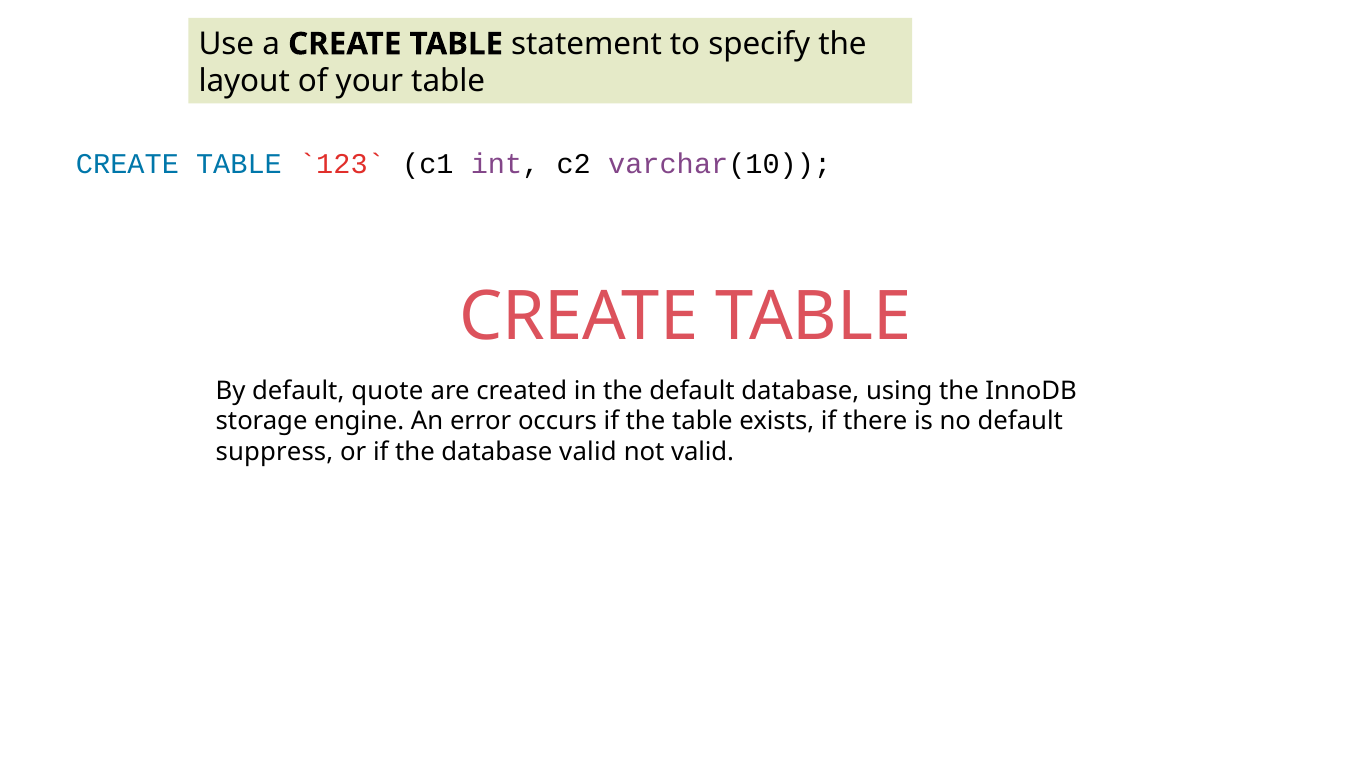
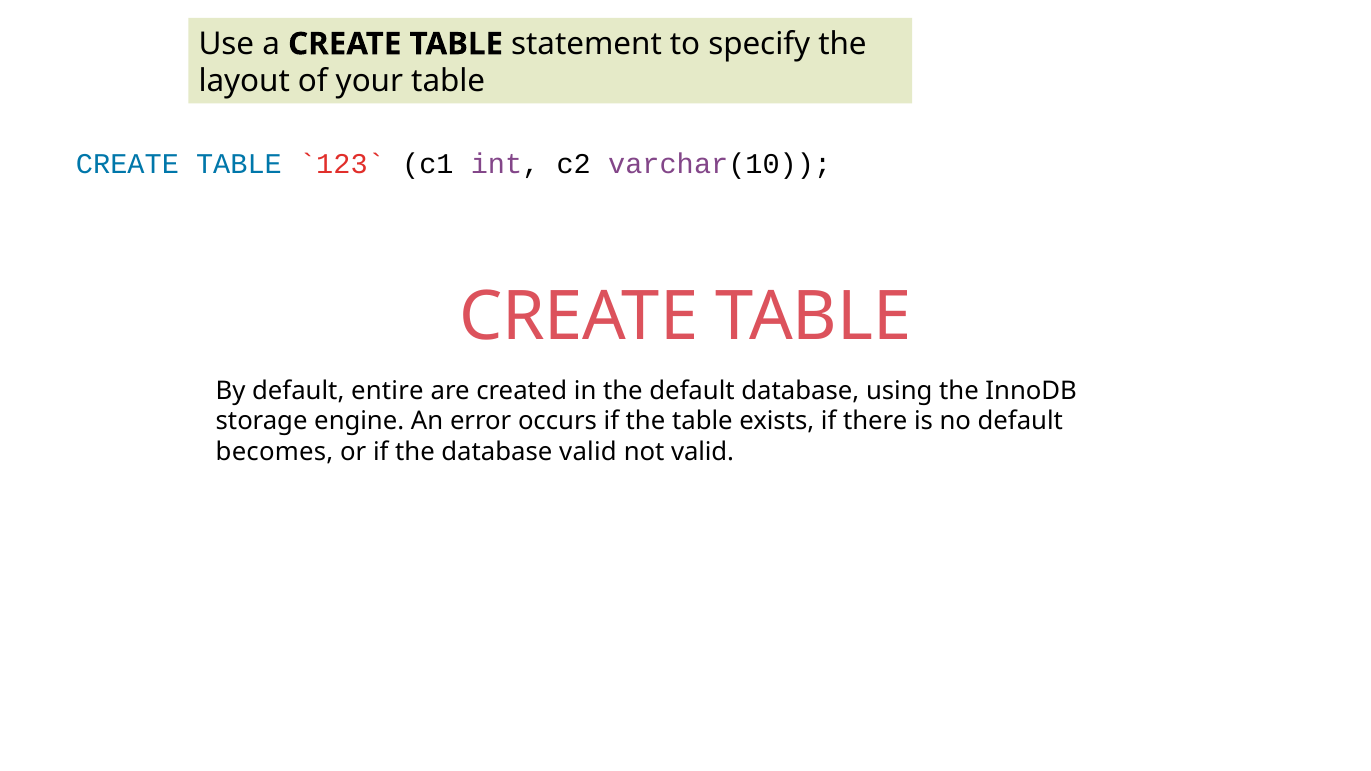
quote: quote -> entire (387, 391)
suppress: suppress -> becomes (274, 452)
